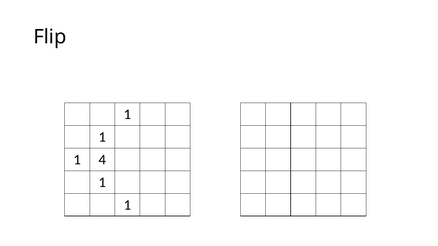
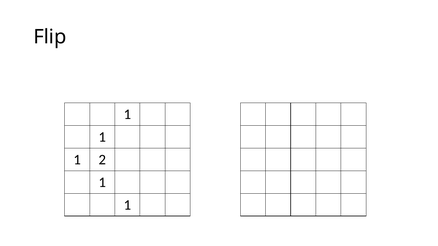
4: 4 -> 2 (102, 160)
